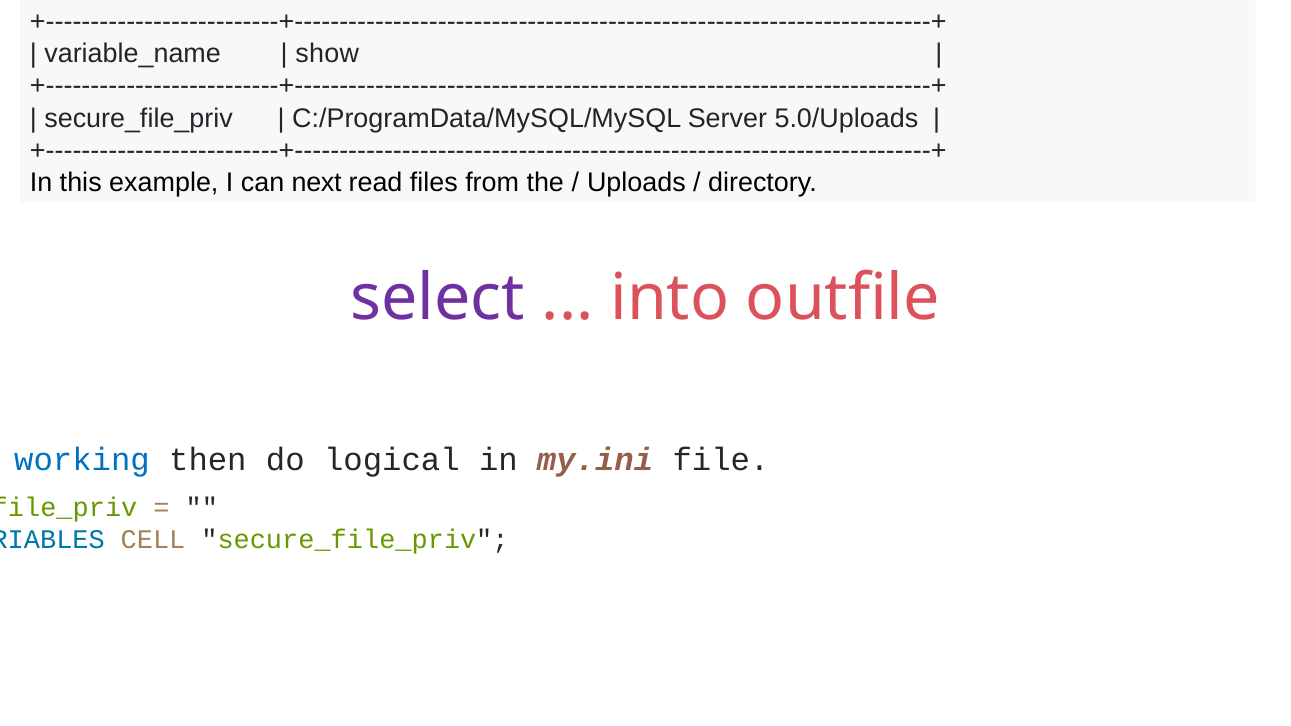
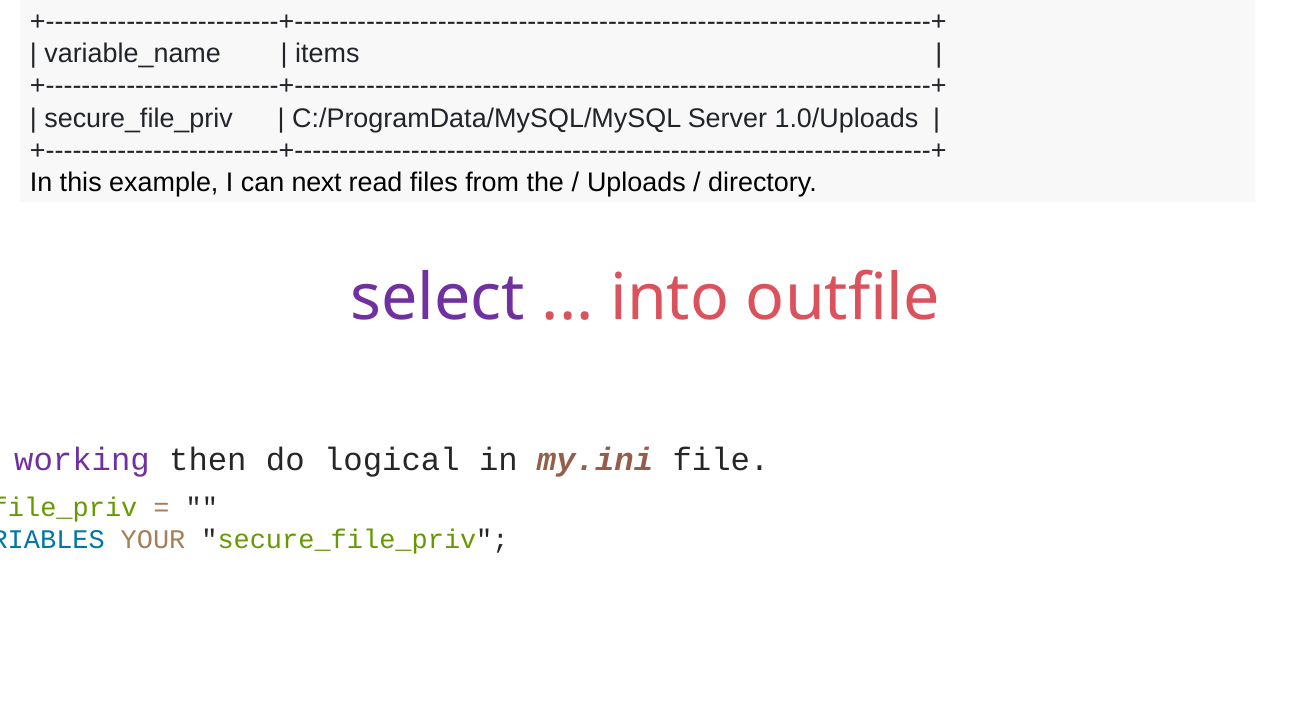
show: show -> items (327, 54)
5.0/Uploads: 5.0/Uploads -> 1.0/Uploads (846, 118)
working colour: blue -> purple (82, 460)
CELL: CELL -> YOUR (153, 540)
